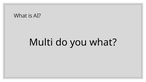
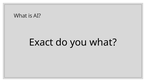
Multi: Multi -> Exact (41, 43)
